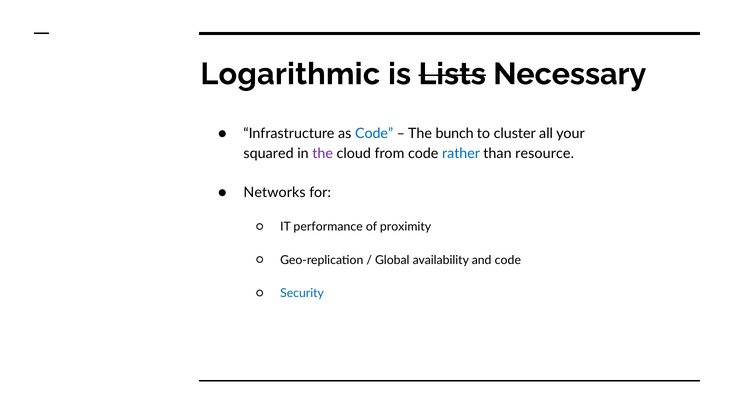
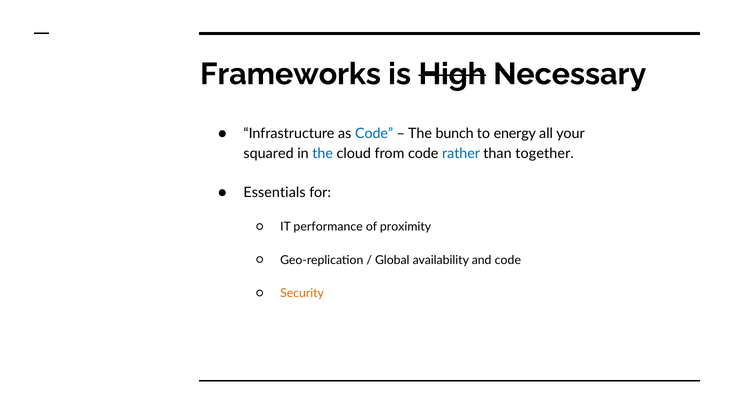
Logarithmic: Logarithmic -> Frameworks (290, 74)
Lists: Lists -> High (452, 74)
cluster: cluster -> energy (515, 134)
the colour: purple -> blue (323, 153)
resource: resource -> together (545, 153)
Networks: Networks -> Essentials (275, 193)
Security colour: blue -> orange (302, 293)
